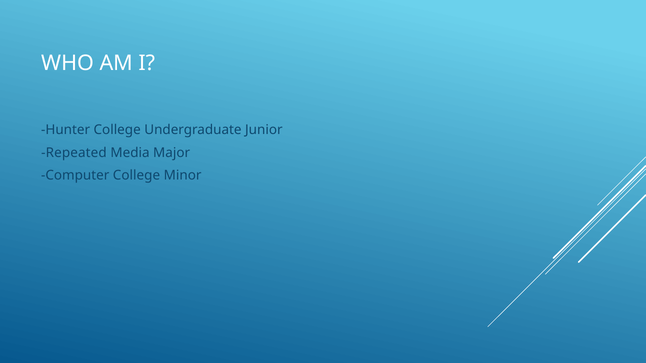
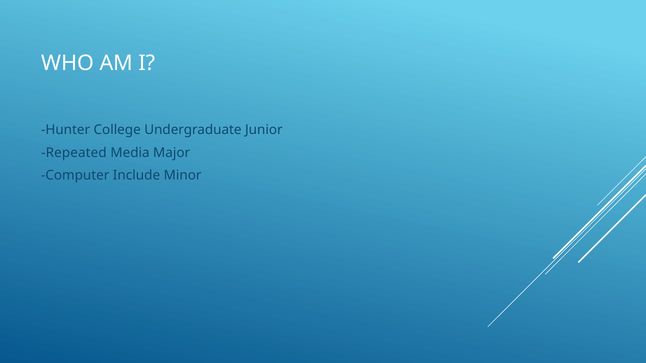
Computer College: College -> Include (137, 176)
